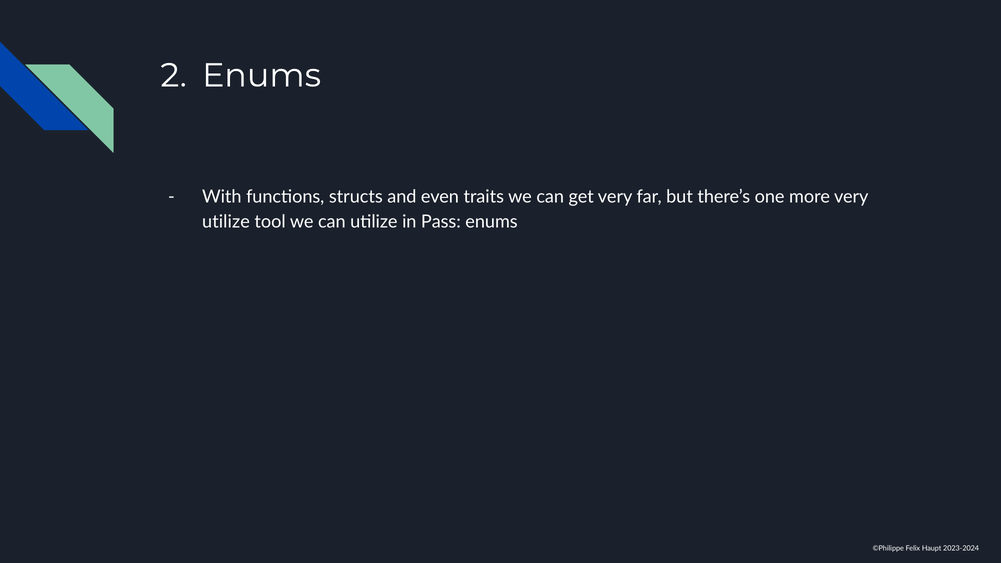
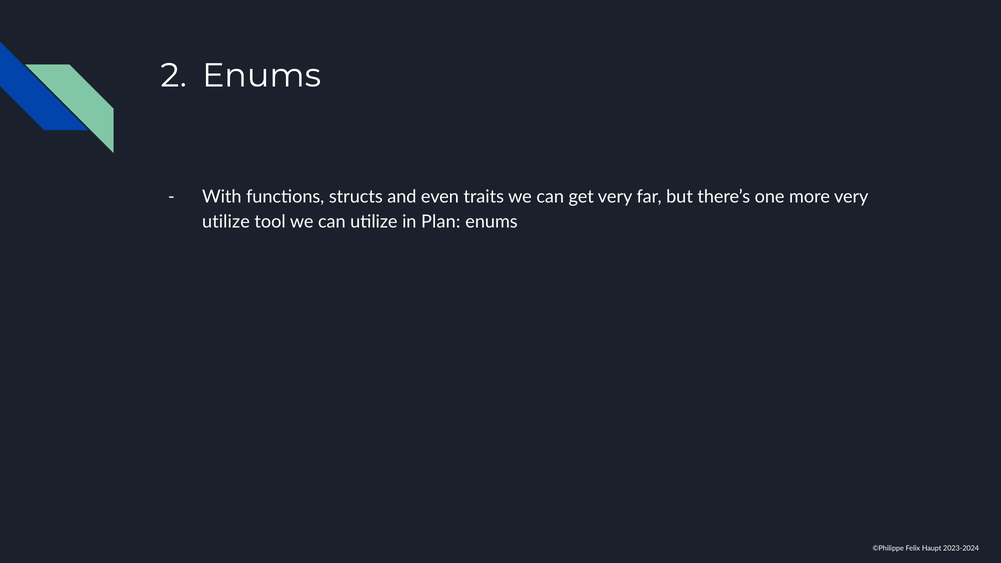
Pass: Pass -> Plan (441, 222)
